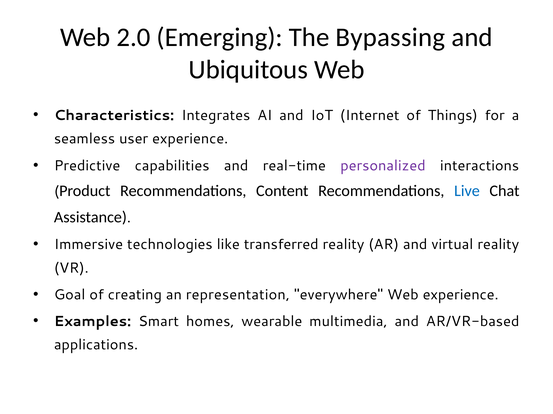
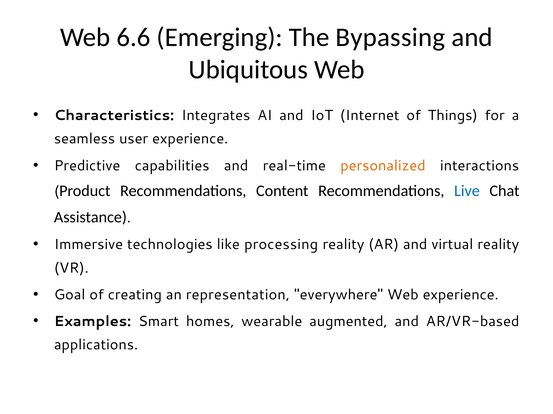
2.0: 2.0 -> 6.6 (134, 37)
personalized colour: purple -> orange (383, 166)
transferred: transferred -> processing (281, 245)
multimedia: multimedia -> augmented (348, 322)
